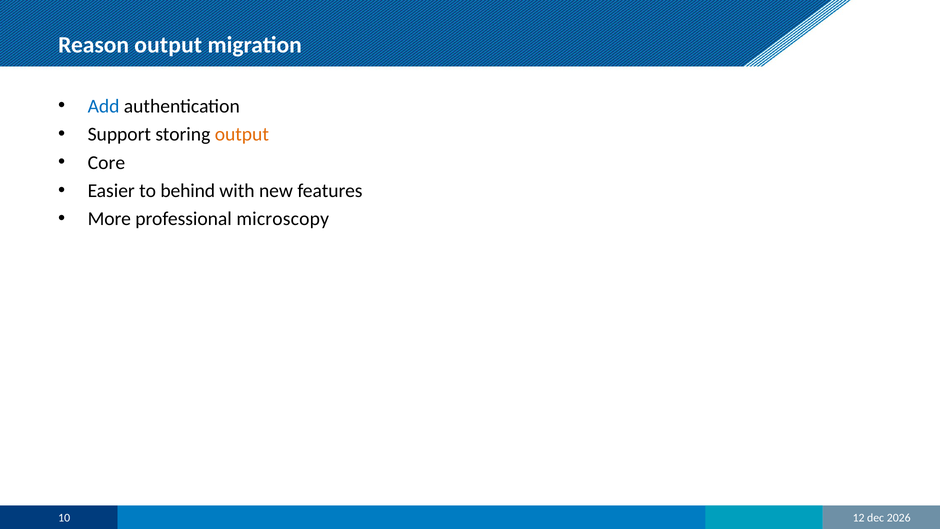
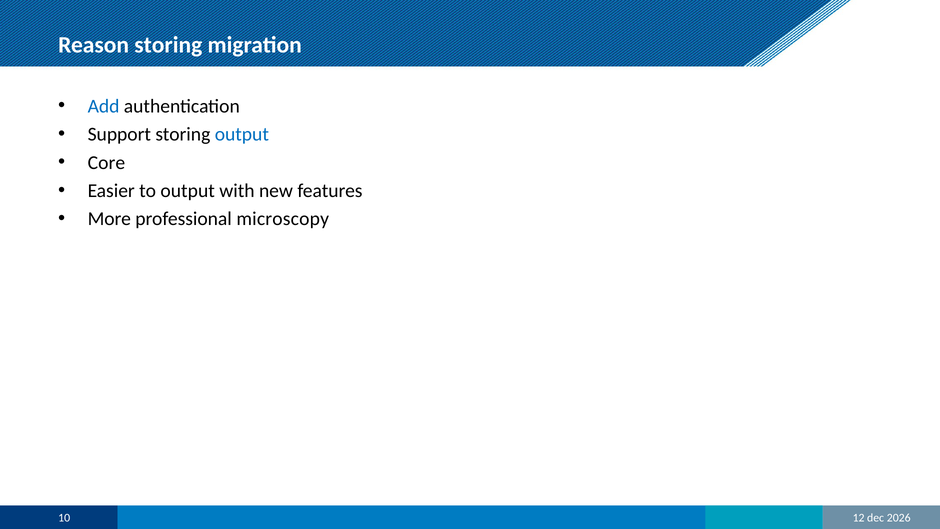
Reason output: output -> storing (168, 45)
output colour: orange -> blue (242, 134)
to behind: behind -> output (188, 191)
